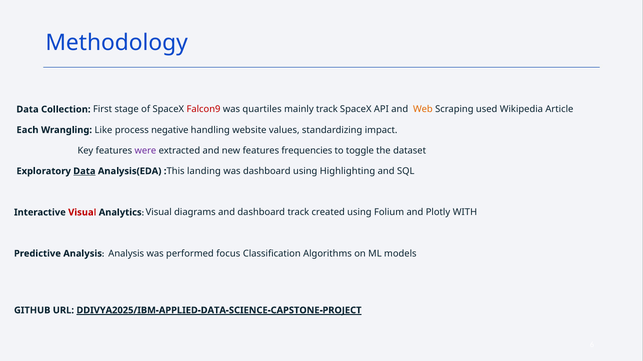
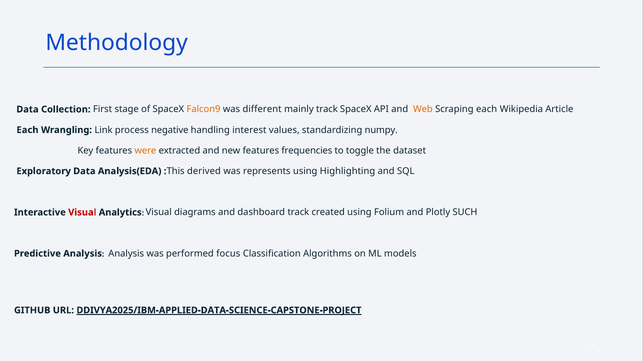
Falcon9 colour: red -> orange (203, 110)
quartiles: quartiles -> different (262, 110)
Scraping used: used -> each (487, 110)
Like: Like -> Link (104, 130)
website: website -> interest (249, 130)
impact: impact -> numpy (381, 130)
were colour: purple -> orange (145, 151)
Data underline: present -> none (84, 171)
landing: landing -> derived (204, 171)
was dashboard: dashboard -> represents (267, 171)
WITH: WITH -> SUCH (465, 213)
